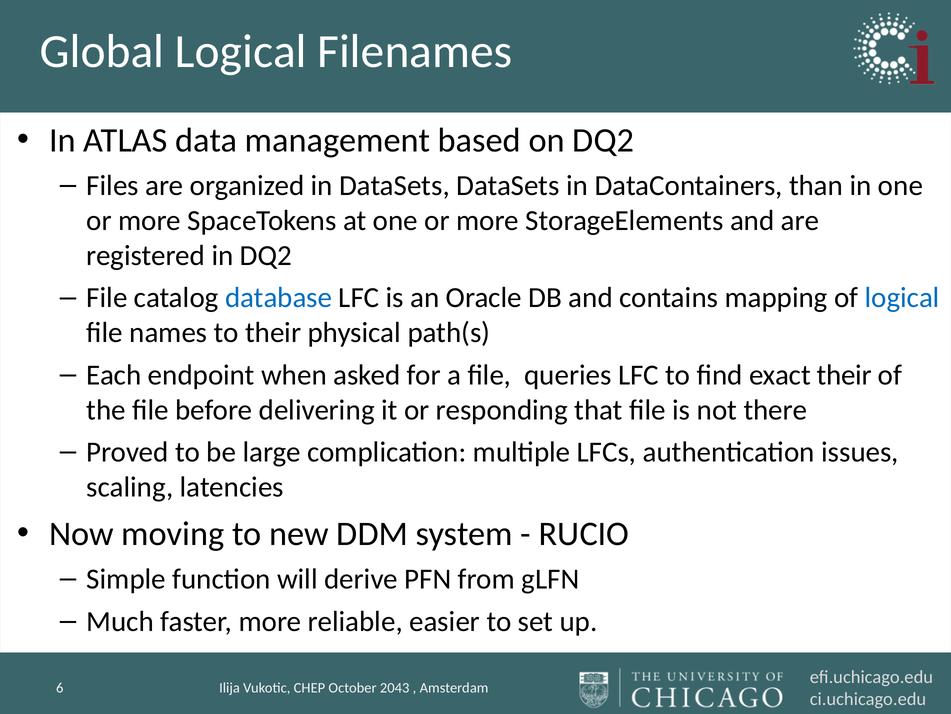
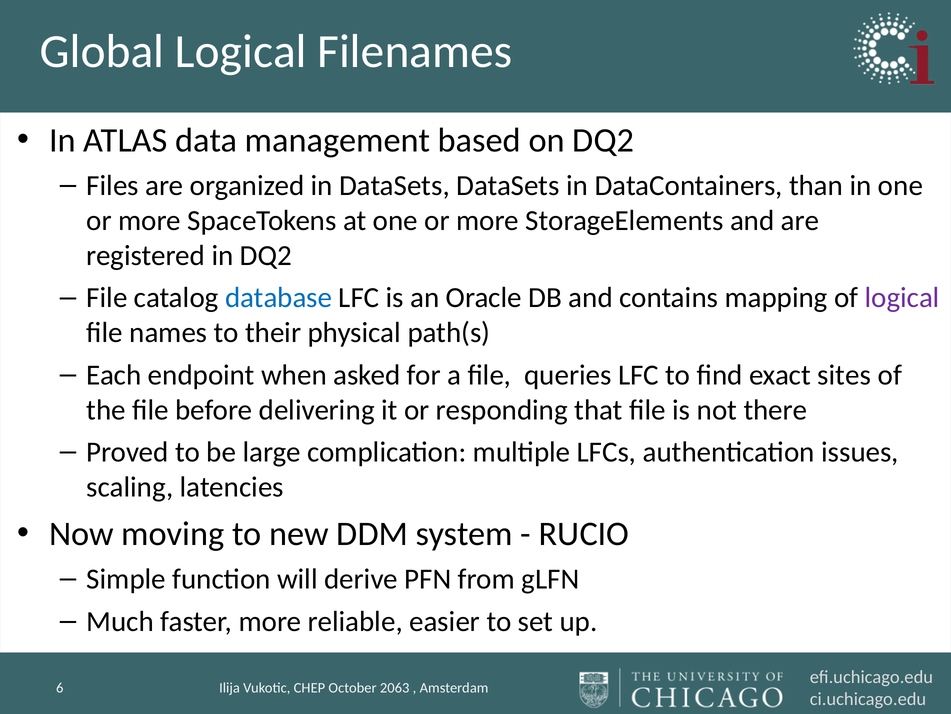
logical colour: blue -> purple (902, 298)
exact their: their -> sites (844, 375)
2043: 2043 -> 2063 (395, 687)
